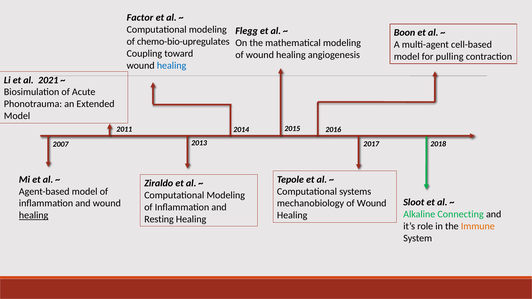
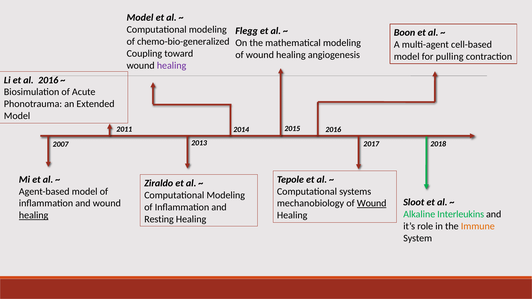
Factor: Factor -> Model (140, 18)
chemo-bio-upregulates: chemo-bio-upregulates -> chemo-bio-generalized (183, 42)
healing colour: blue -> purple (172, 66)
al 2021: 2021 -> 2016 (48, 80)
Wound underline: none -> present (372, 204)
Connecting: Connecting -> Interleukins (461, 214)
